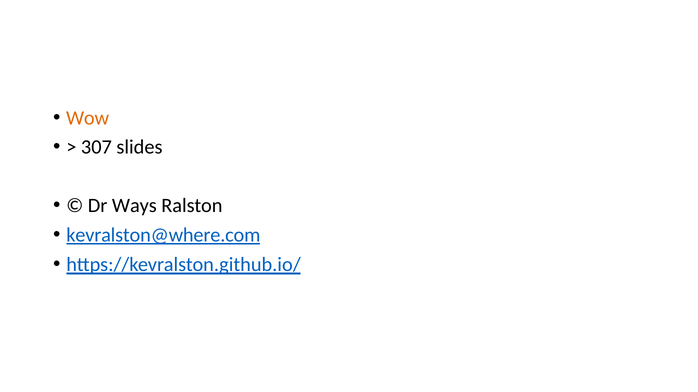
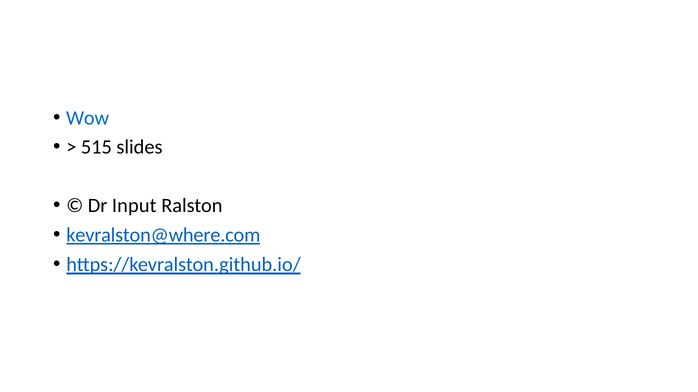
Wow colour: orange -> blue (88, 118)
307: 307 -> 515 (96, 147)
Ways: Ways -> Input (134, 206)
